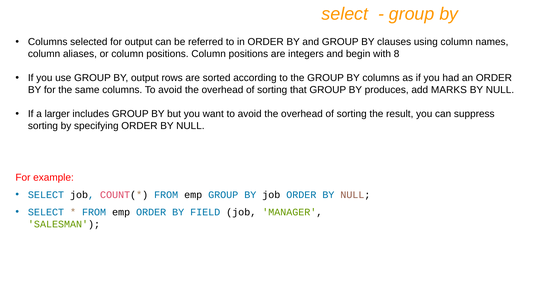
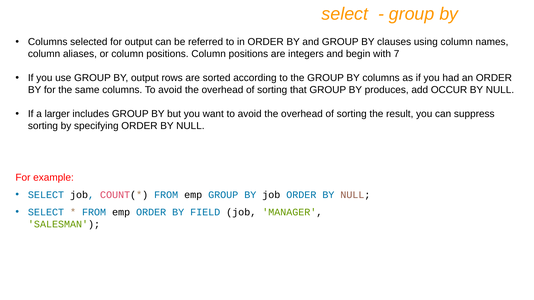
8: 8 -> 7 (397, 54)
MARKS: MARKS -> OCCUR (449, 90)
